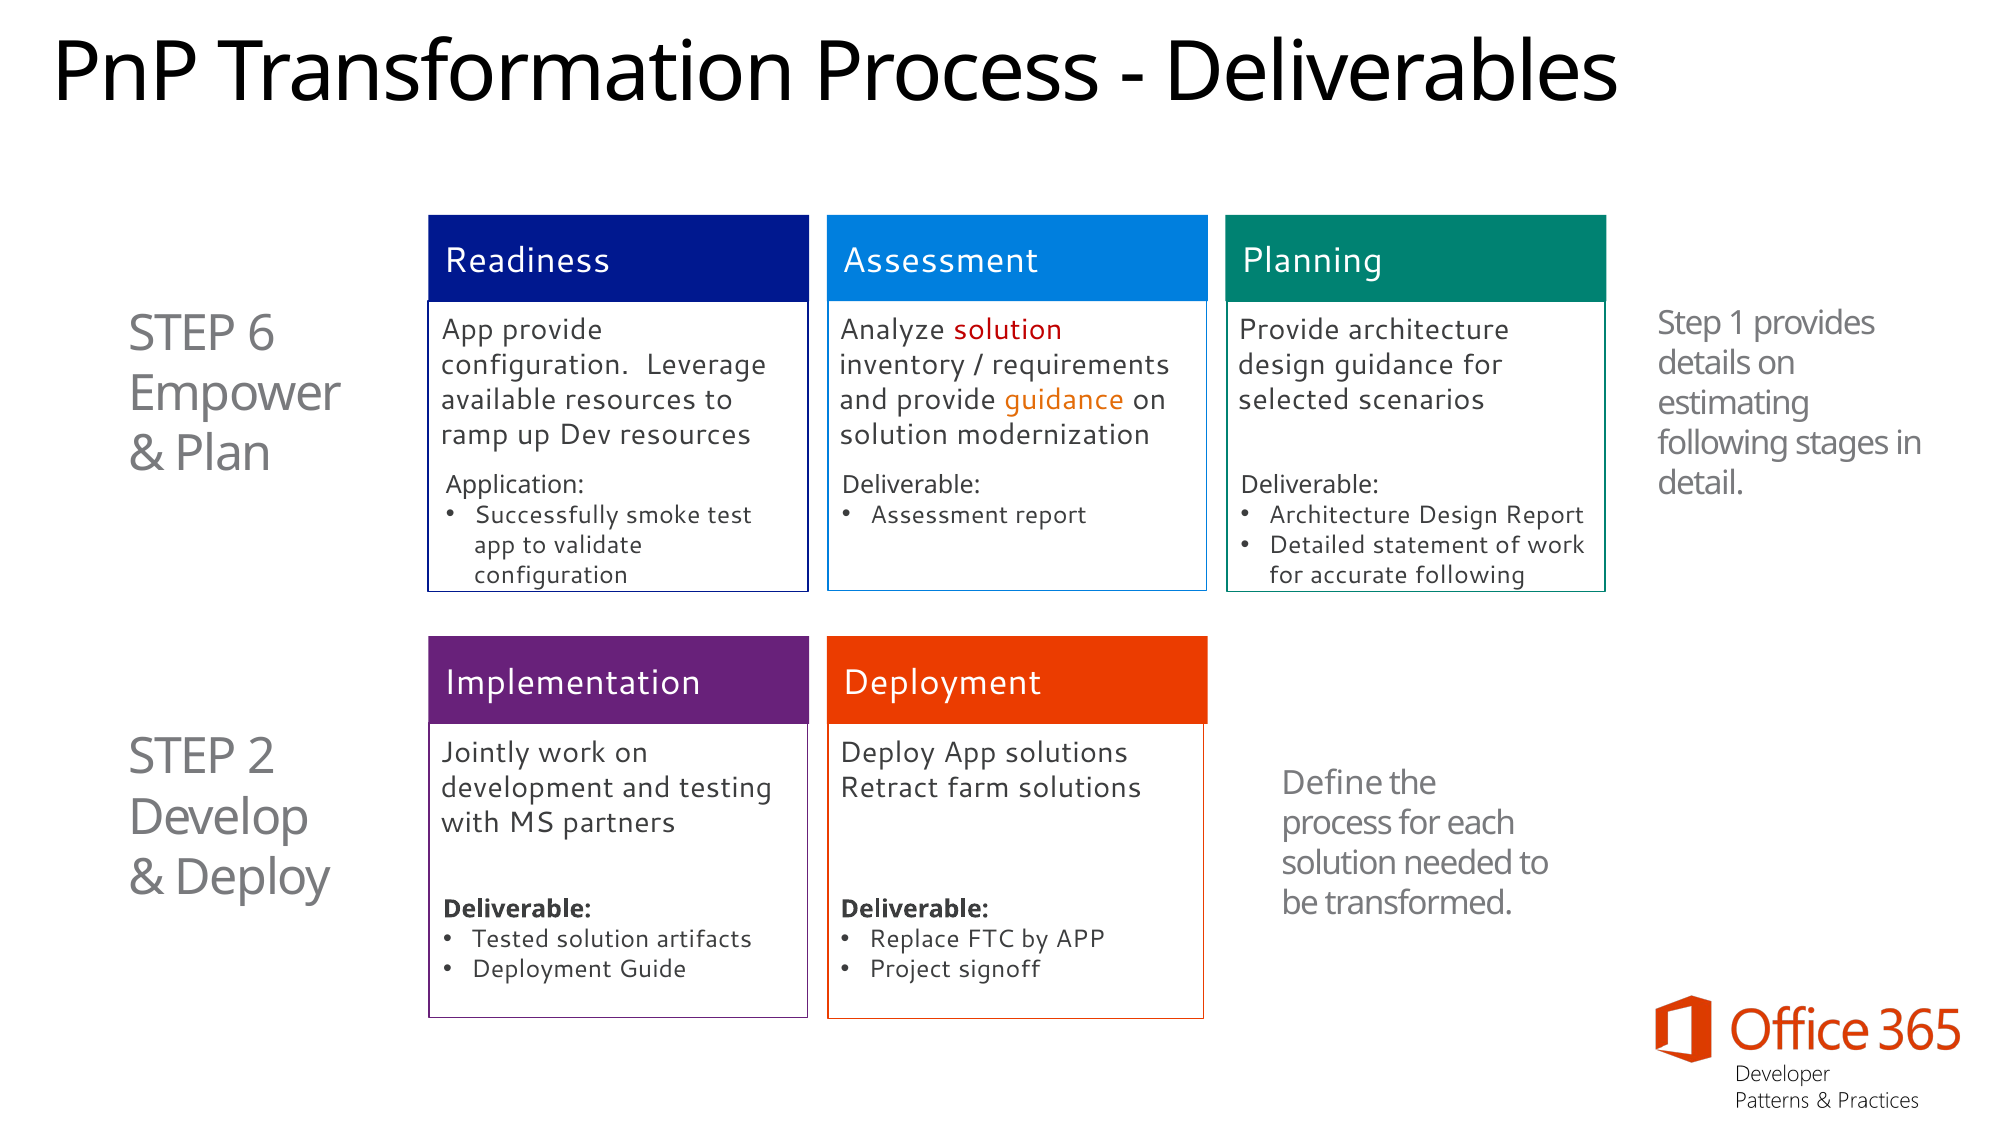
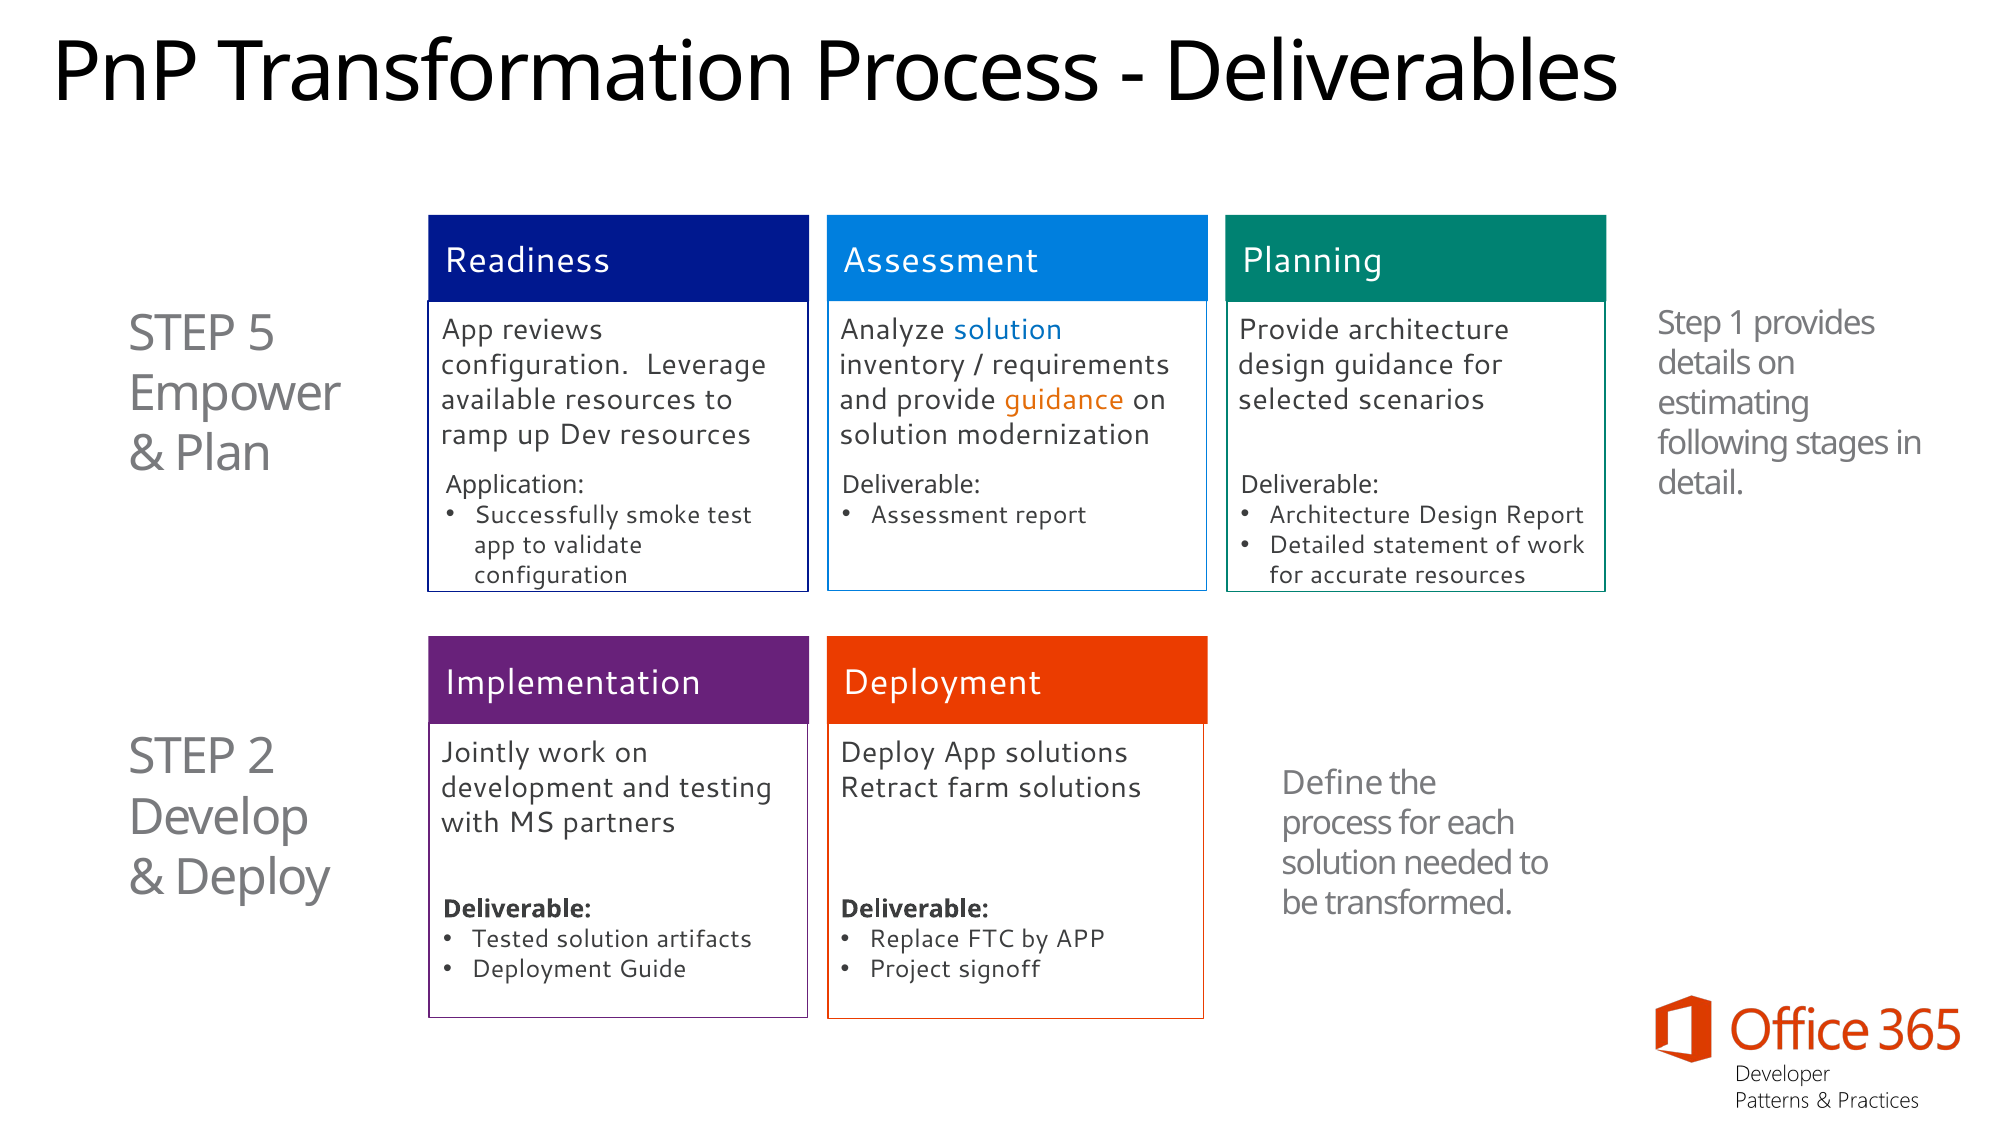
solution colour: red -> blue (1008, 330)
App provide: provide -> reviews (553, 330)
6: 6 -> 5 (262, 334)
accurate following: following -> resources (1470, 575)
